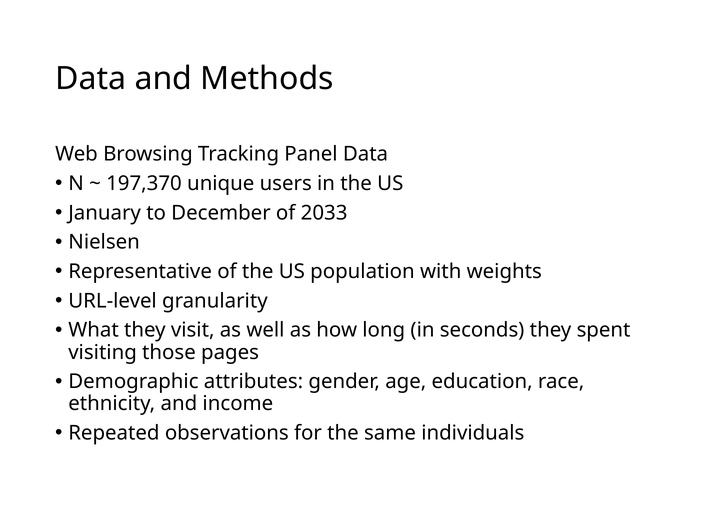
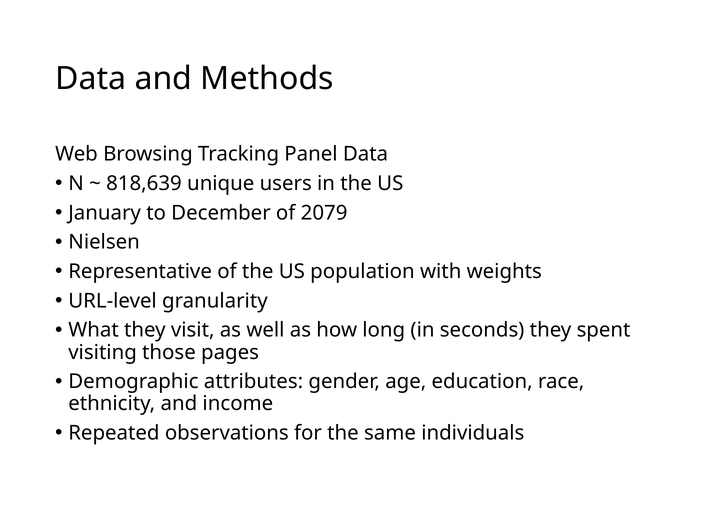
197,370: 197,370 -> 818,639 (144, 184)
2033: 2033 -> 2079 (324, 213)
